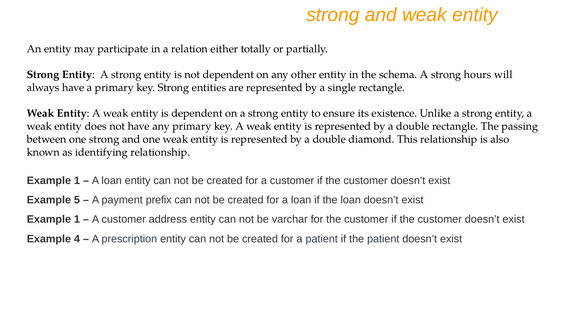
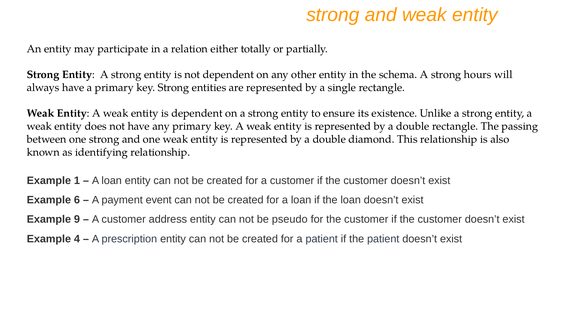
5: 5 -> 6 (77, 200)
prefix: prefix -> event (159, 200)
1: 1 -> 9 (77, 219)
varchar: varchar -> pseudo (290, 219)
